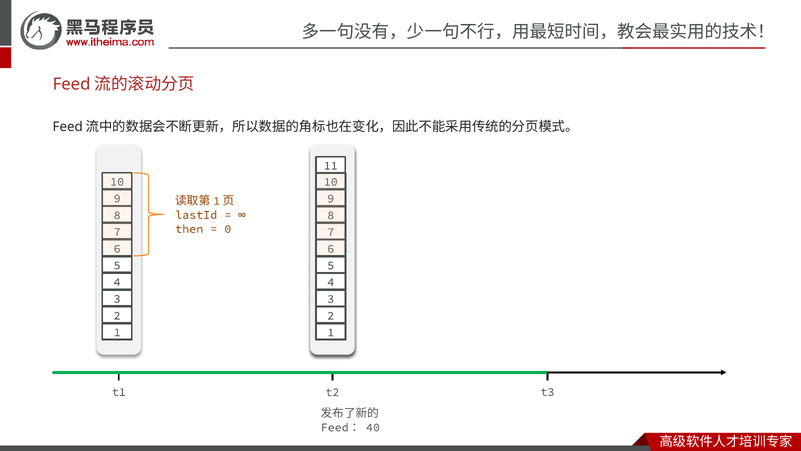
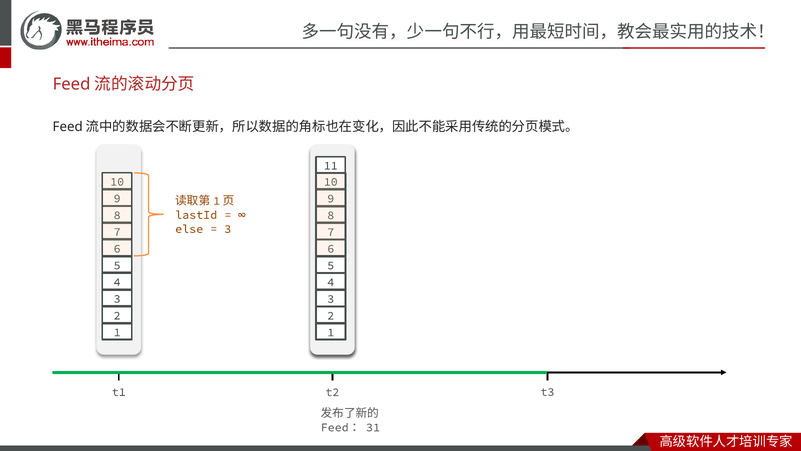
then: then -> else (189, 229)
0: 0 -> 3 (228, 229)
40: 40 -> 31 (373, 427)
